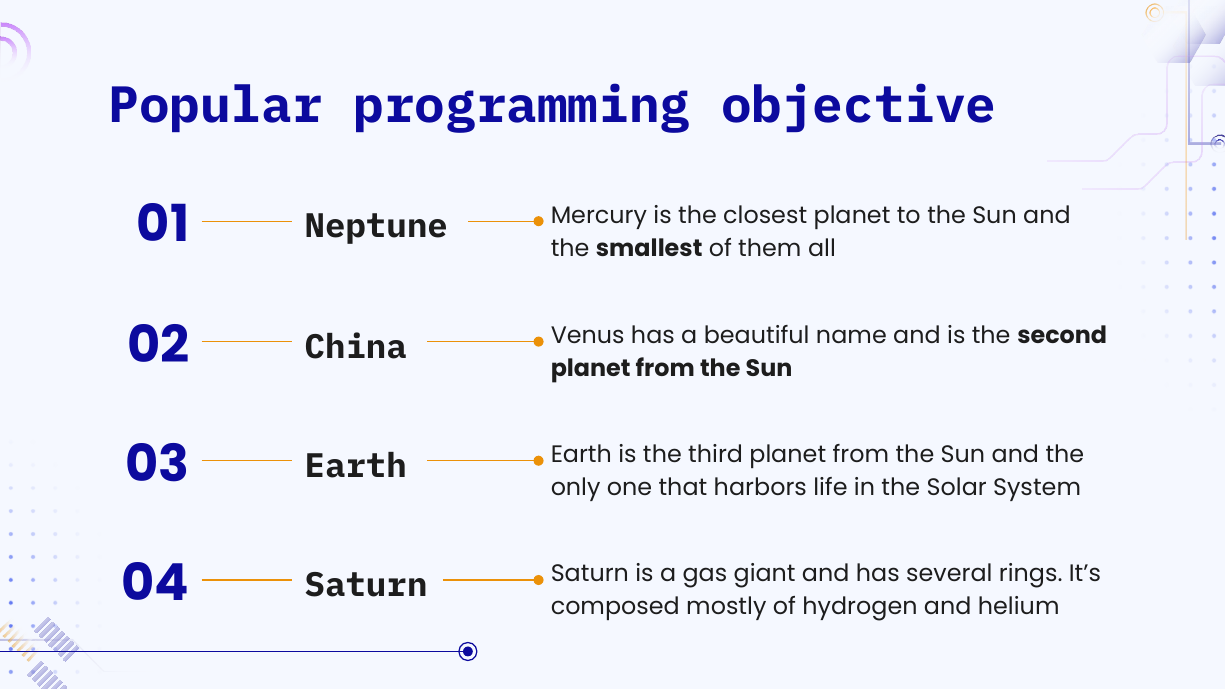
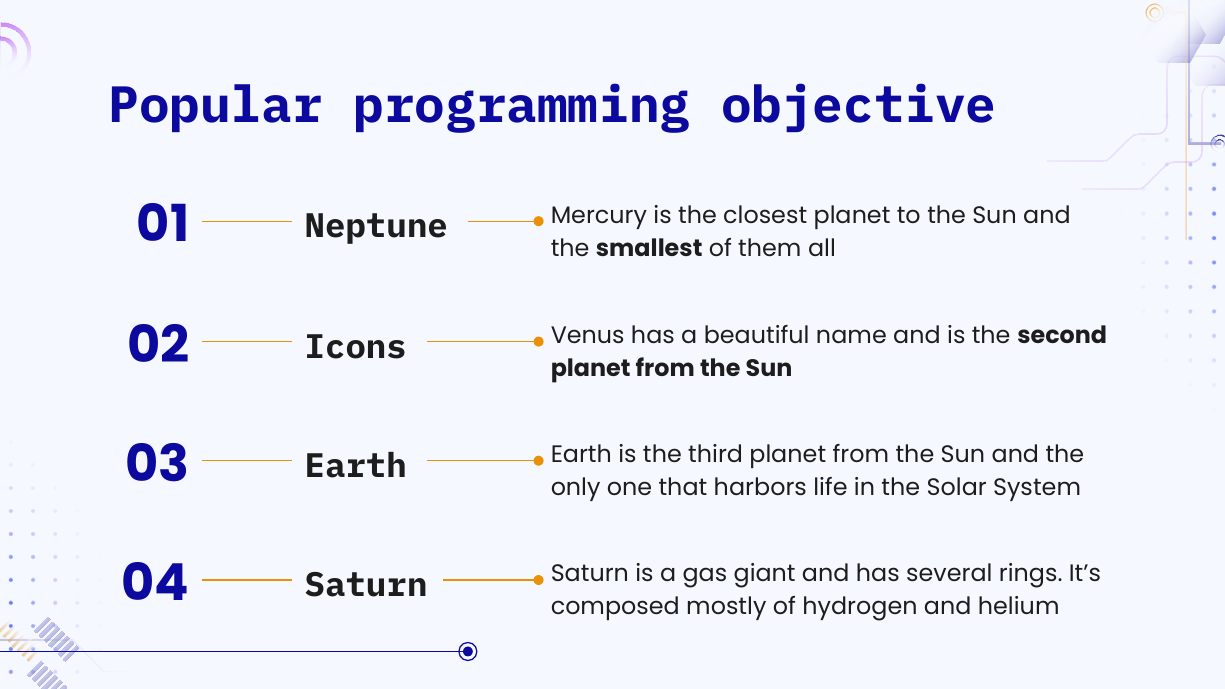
China: China -> Icons (356, 347)
